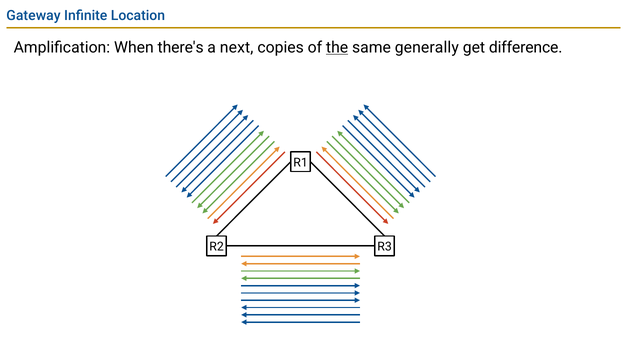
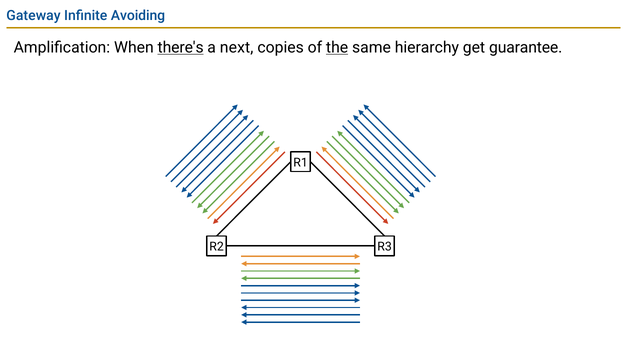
Location: Location -> Avoiding (138, 16)
there's underline: none -> present (181, 47)
generally: generally -> hierarchy (427, 47)
difference: difference -> guarantee (526, 47)
